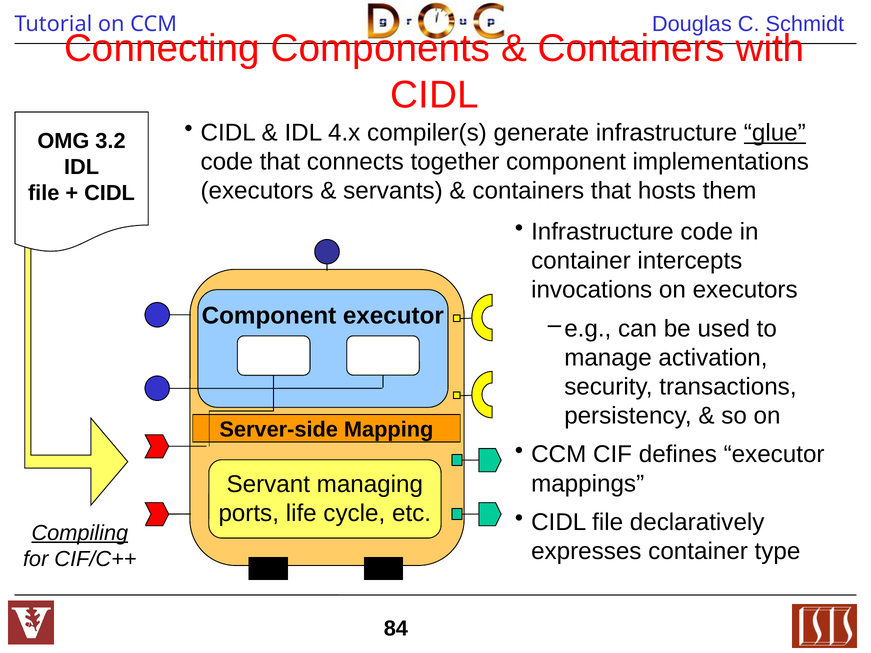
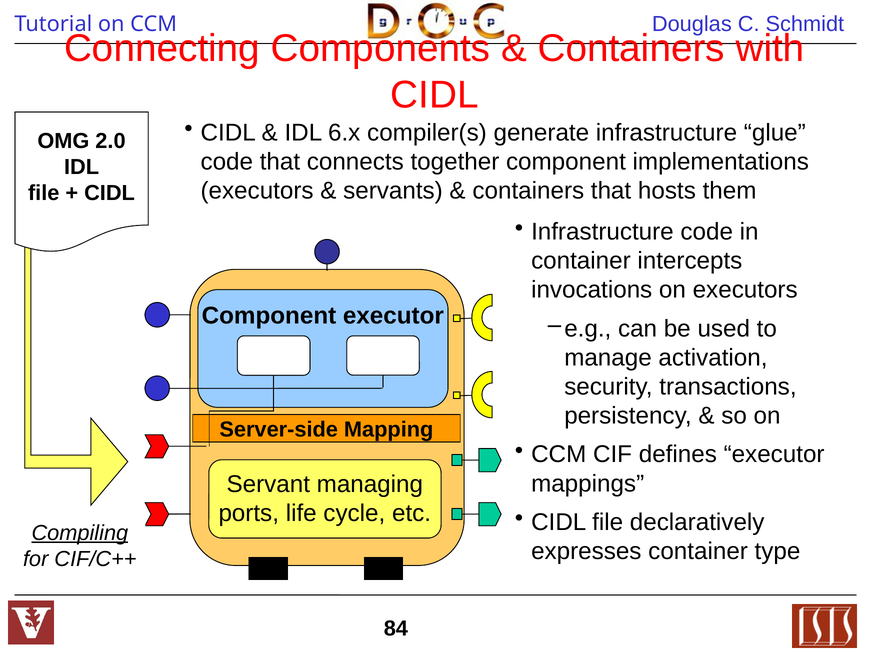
4.x: 4.x -> 6.x (344, 133)
glue underline: present -> none (775, 133)
3.2: 3.2 -> 2.0 (110, 141)
